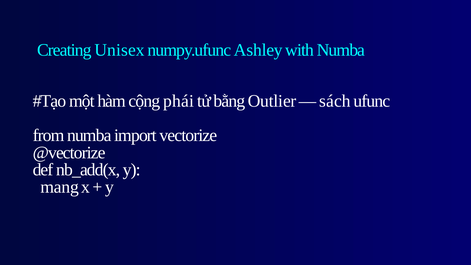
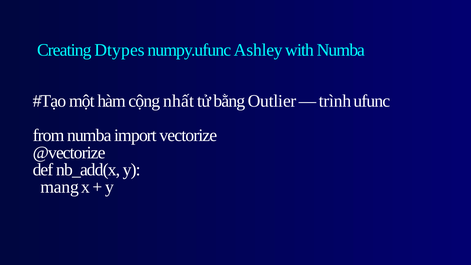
Unisex: Unisex -> Dtypes (120, 50)
phái: phái -> nhất (179, 101)
sách: sách -> trình (335, 101)
